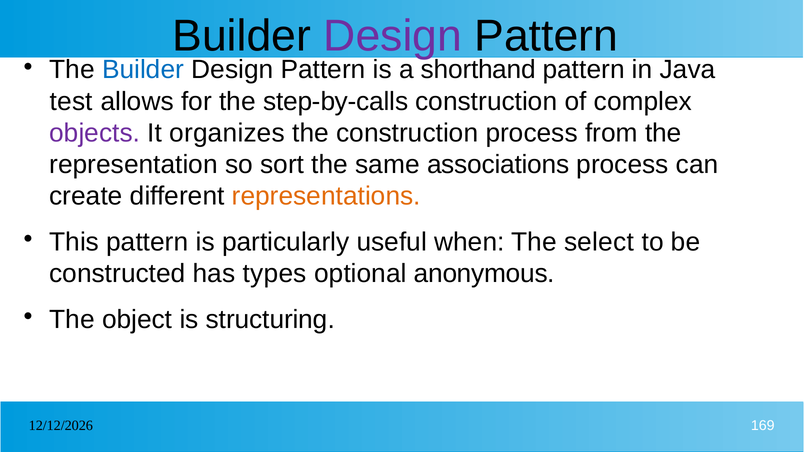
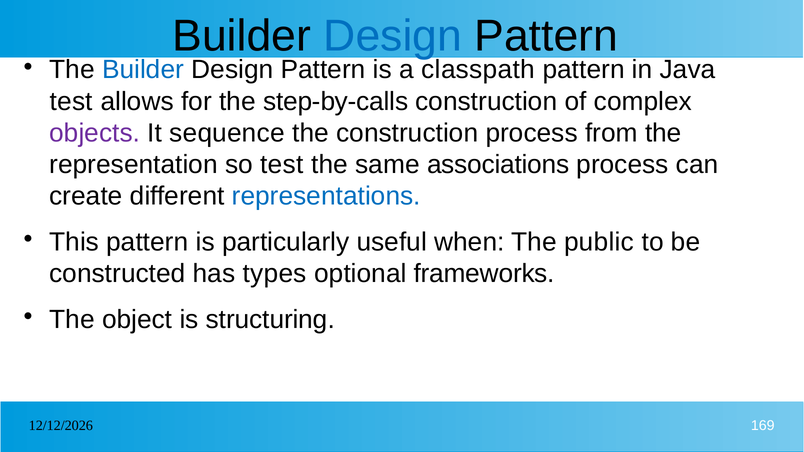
Design colour: purple -> blue (393, 36)
shorthand: shorthand -> classpath (478, 70)
organizes: organizes -> sequence (227, 133)
so sort: sort -> test (282, 165)
representations colour: orange -> blue (326, 196)
select: select -> public (599, 242)
anonymous: anonymous -> frameworks (484, 274)
